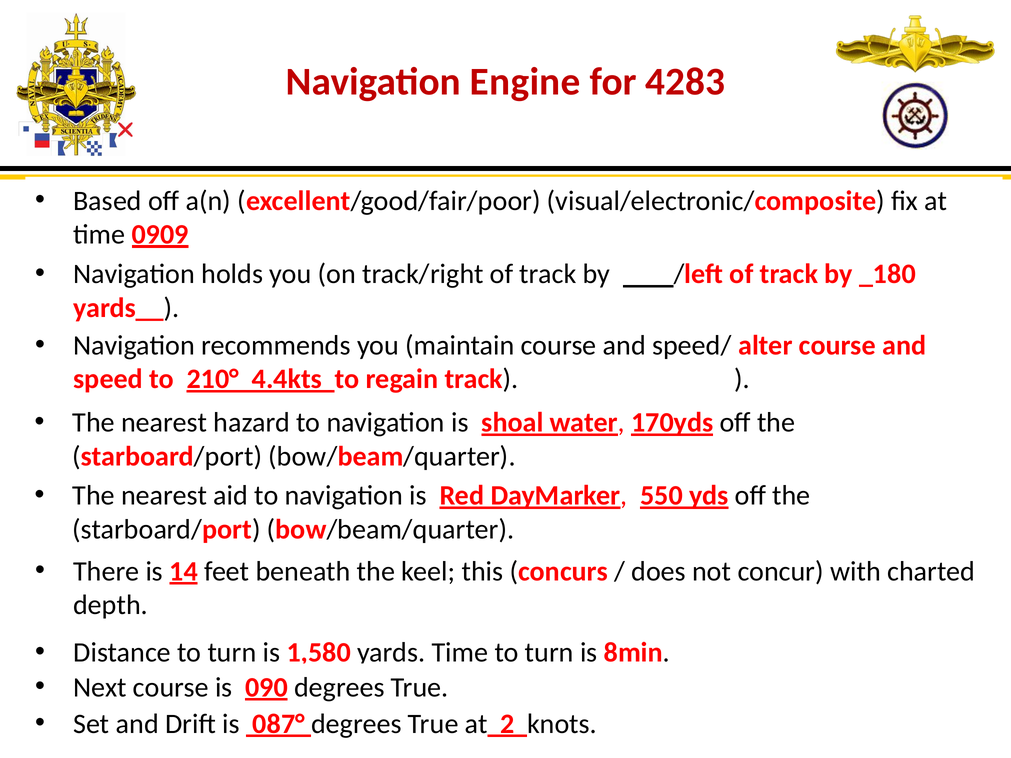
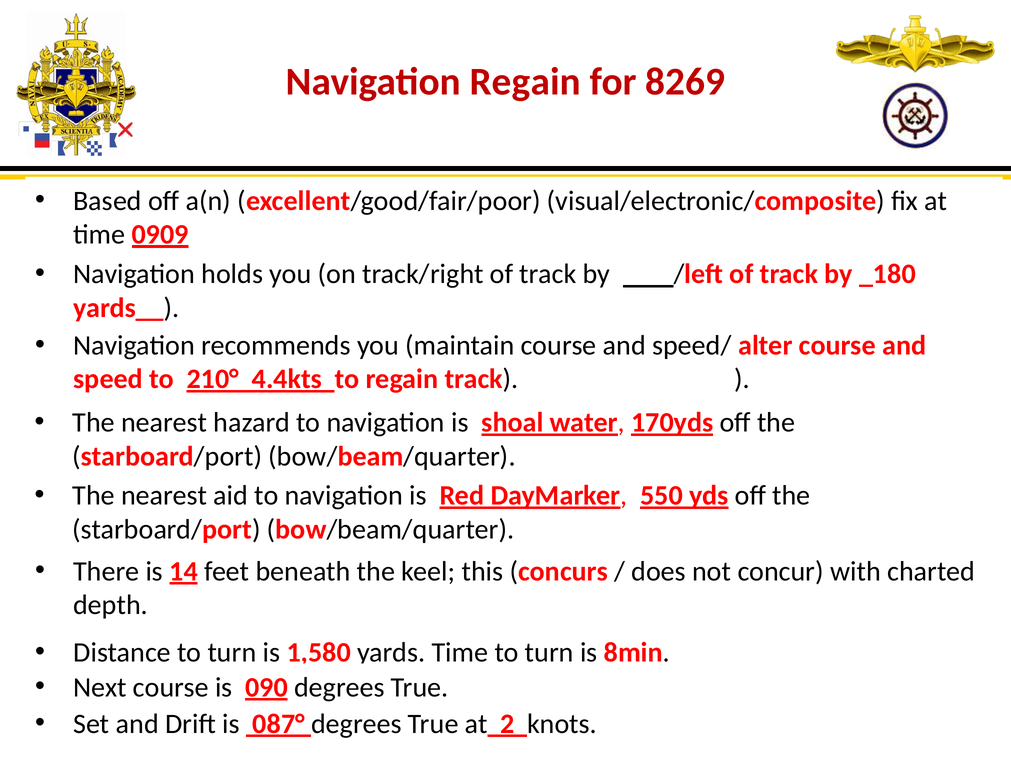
Navigation Engine: Engine -> Regain (525, 82)
4283: 4283 -> 8269 (685, 82)
